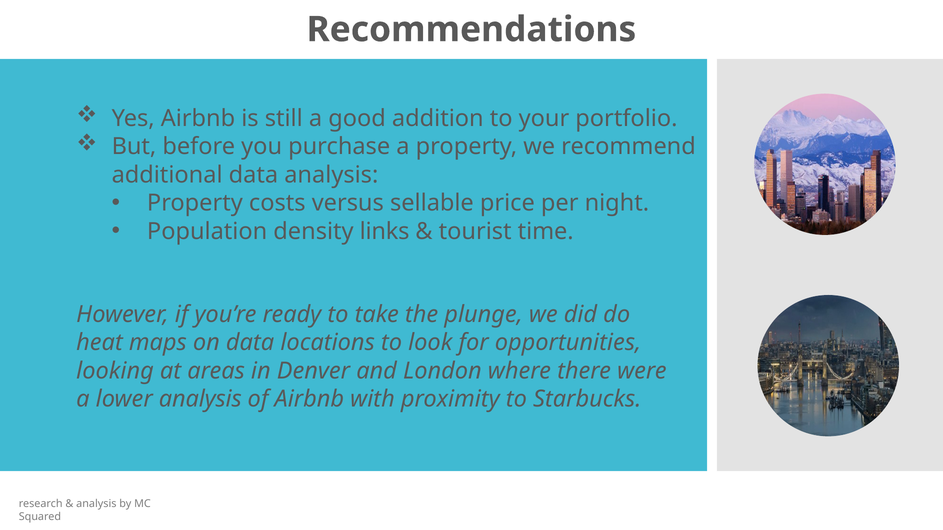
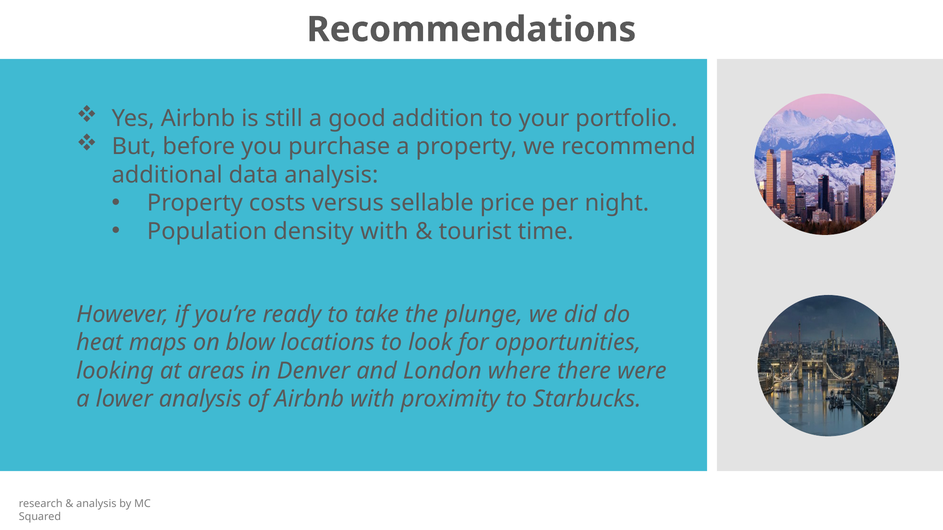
density links: links -> with (384, 232)
on data: data -> blow (250, 343)
